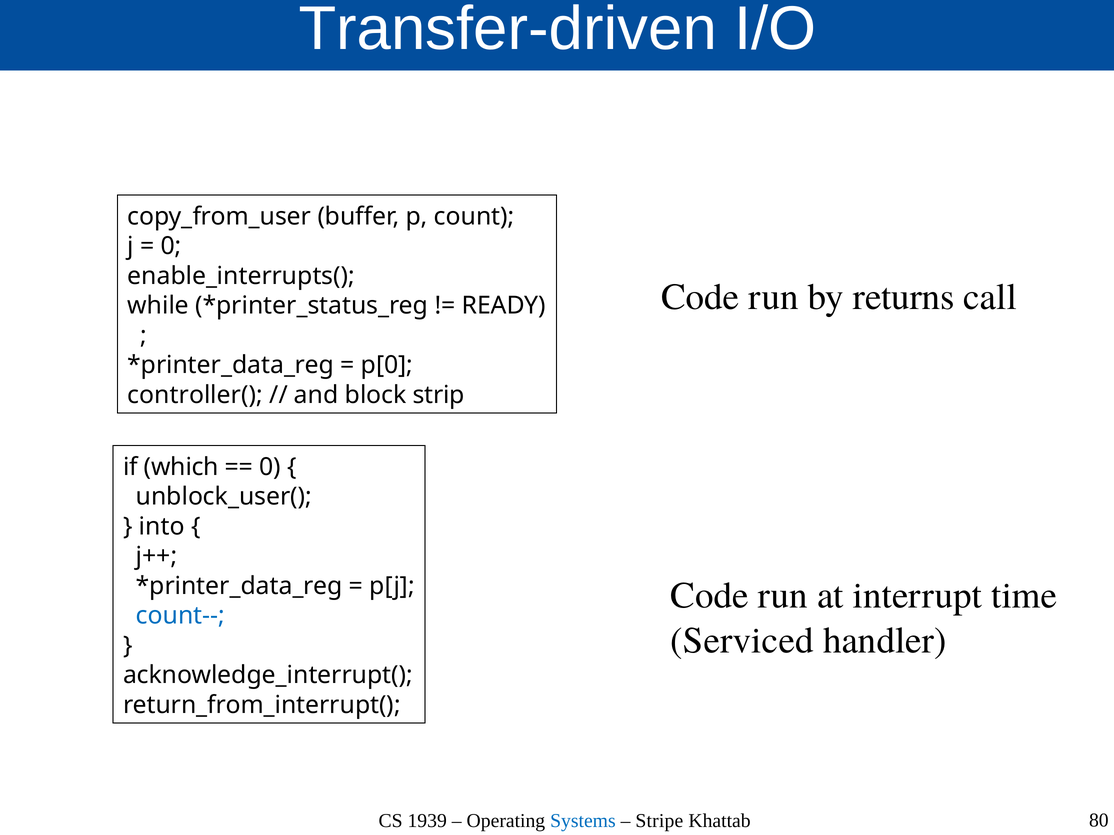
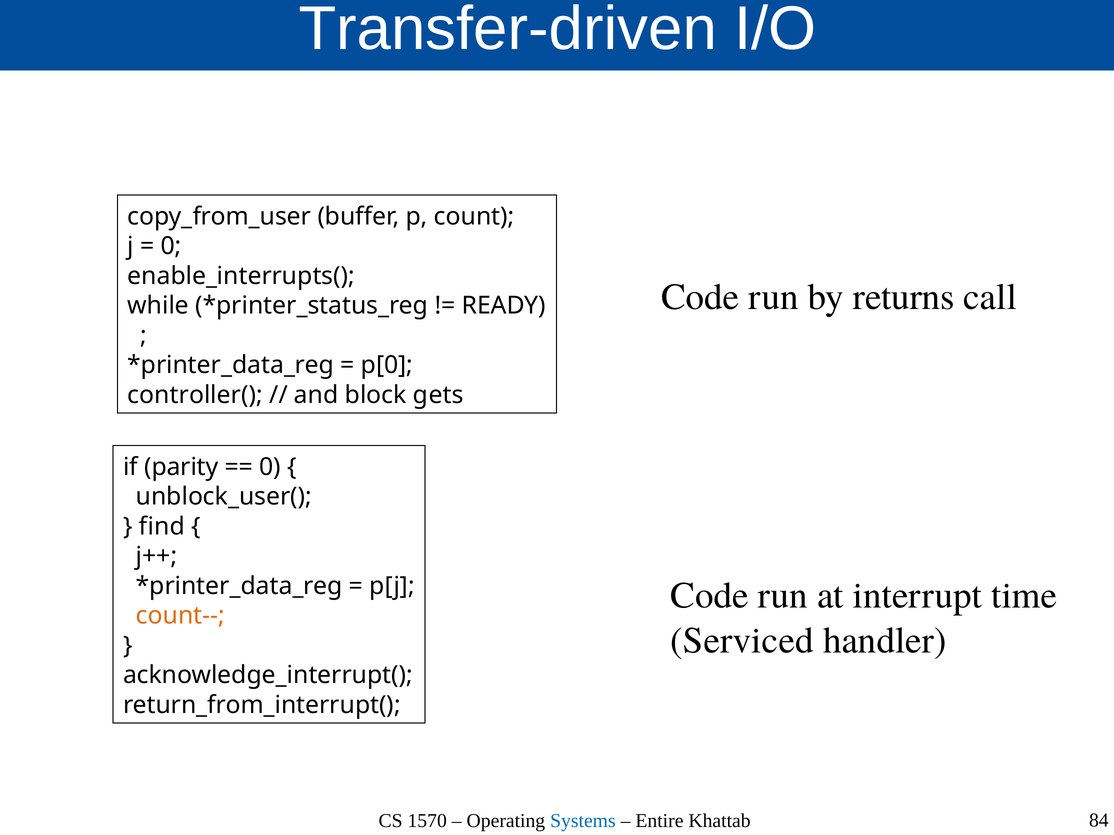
strip: strip -> gets (438, 395)
which: which -> parity (181, 467)
into: into -> find (162, 527)
count-- colour: blue -> orange (180, 616)
1939: 1939 -> 1570 (427, 821)
Stripe: Stripe -> Entire (659, 821)
80: 80 -> 84 (1099, 821)
